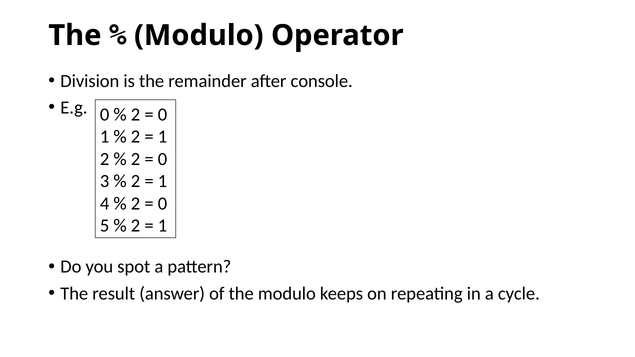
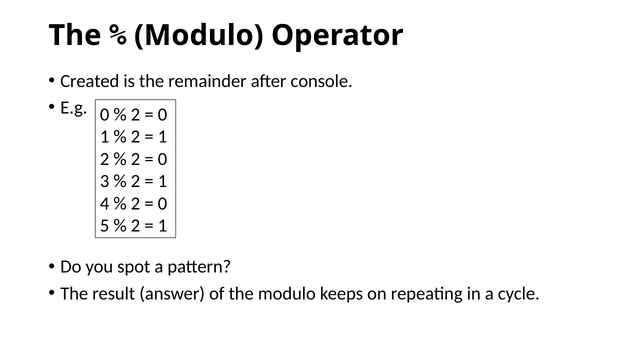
Division: Division -> Created (90, 81)
